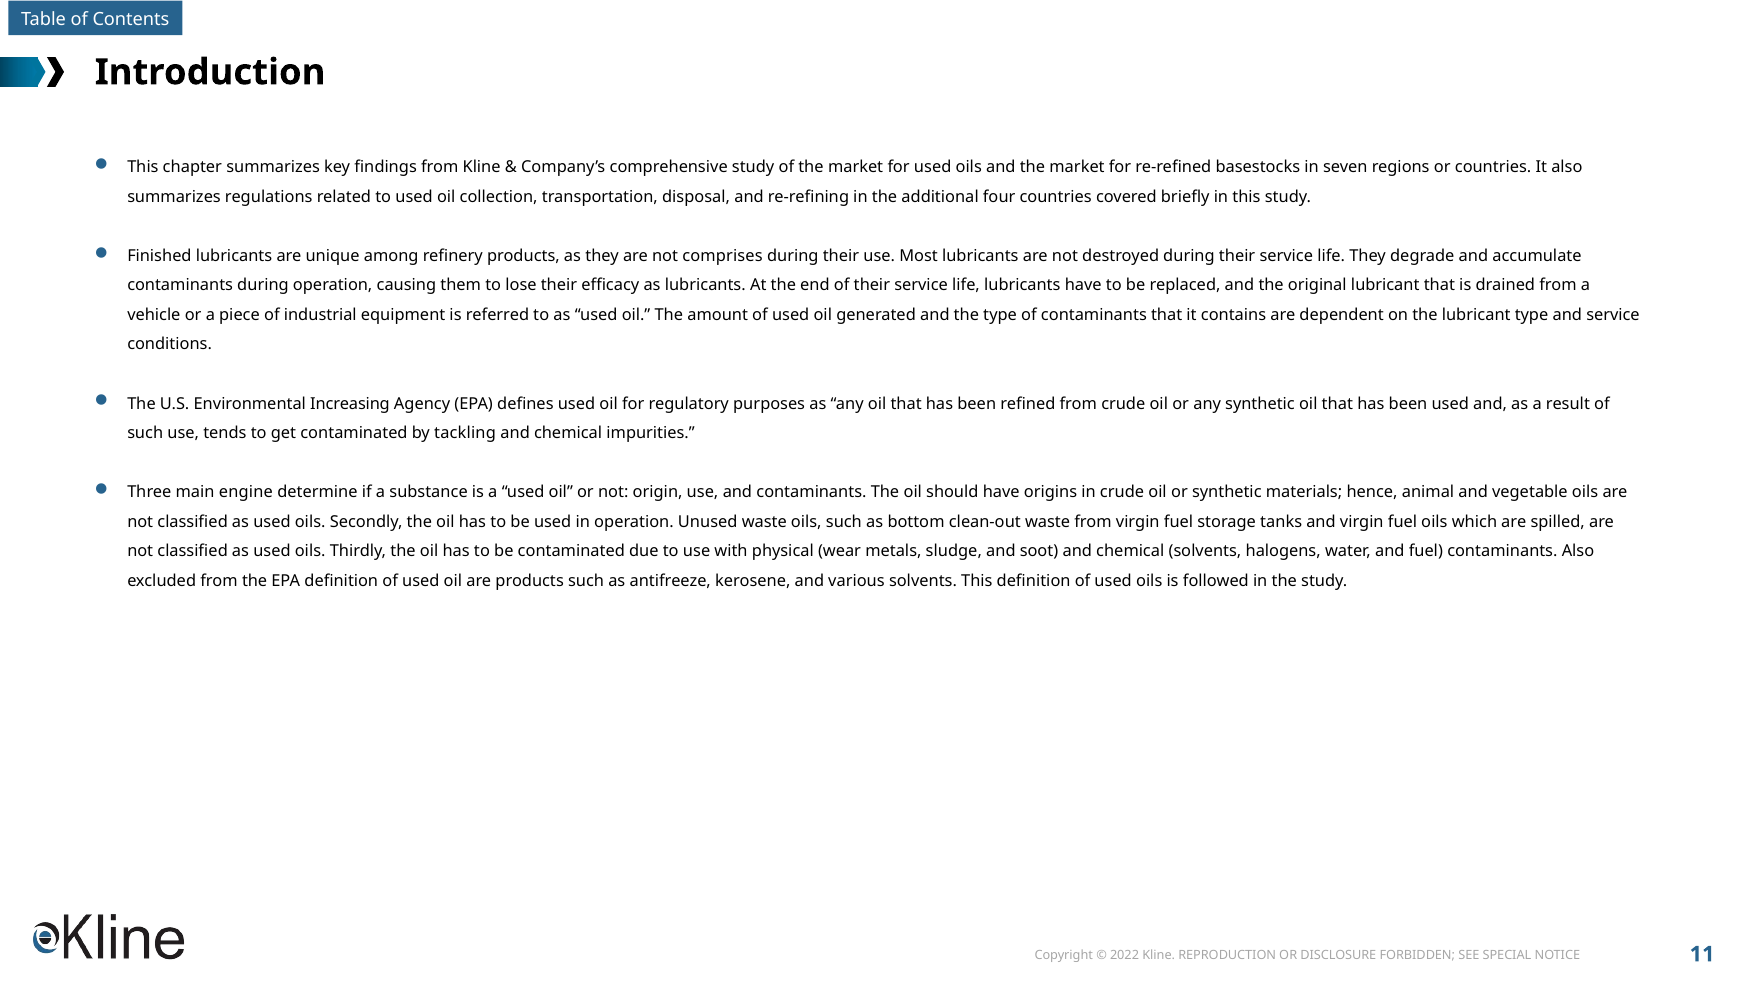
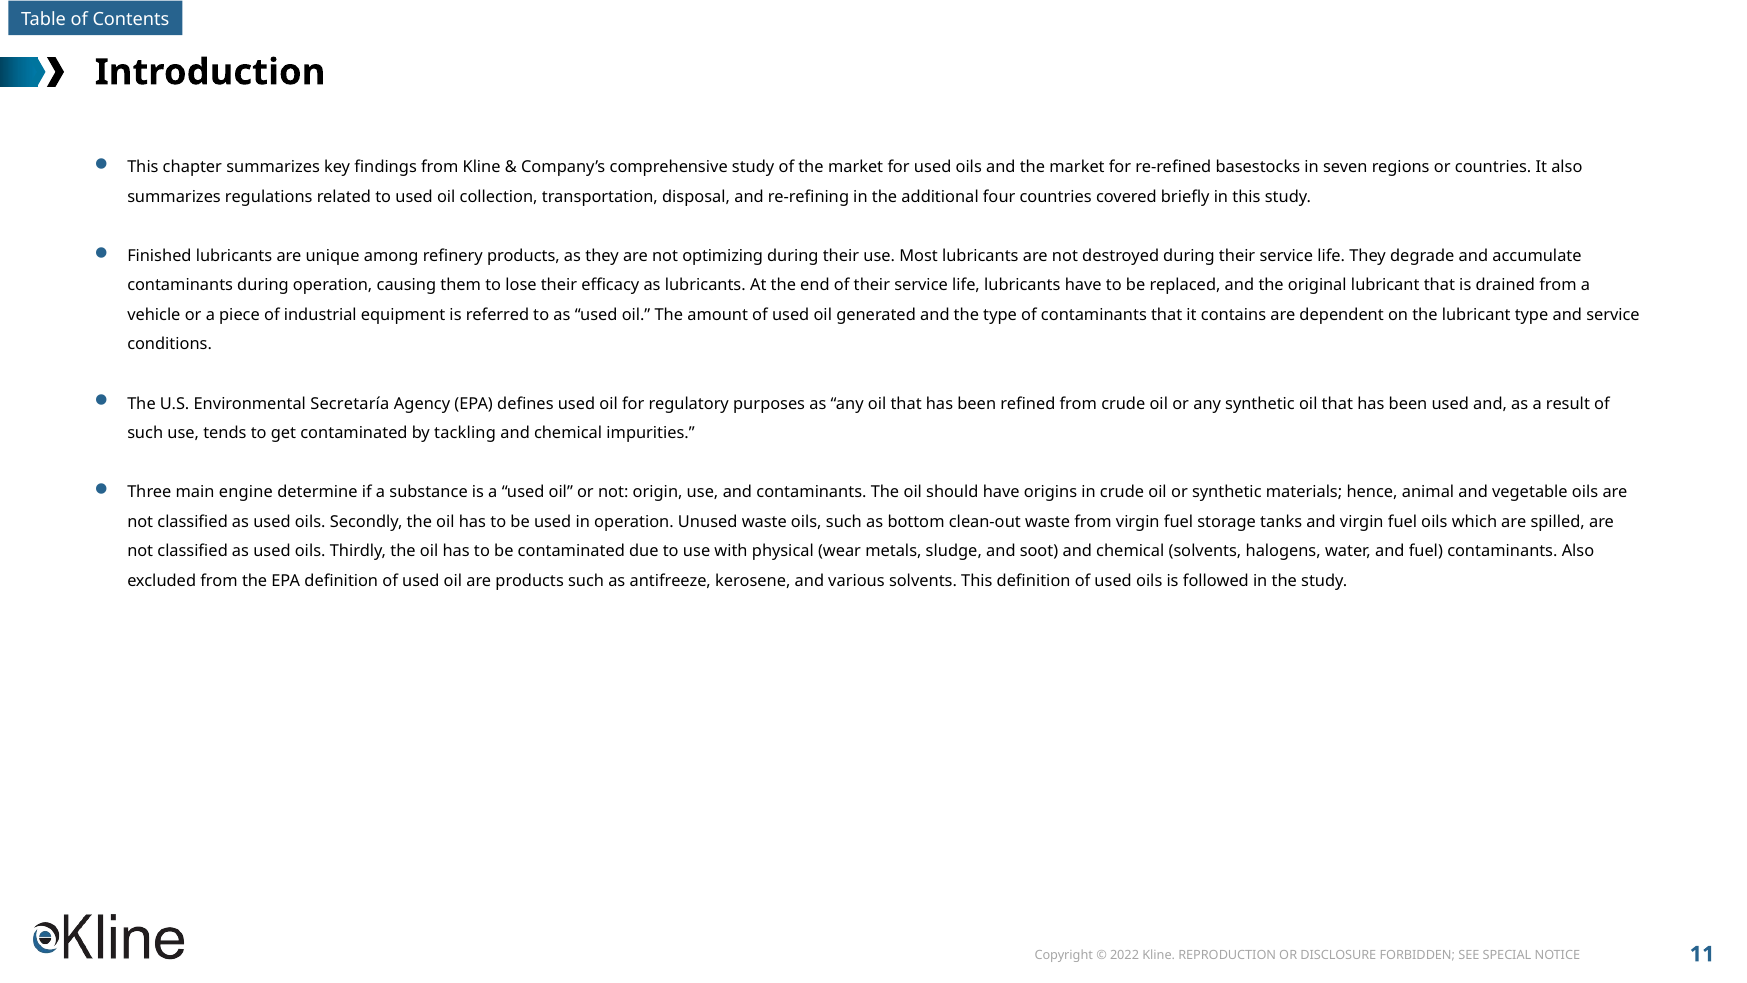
comprises: comprises -> optimizing (723, 256)
Increasing: Increasing -> Secretaría (350, 404)
